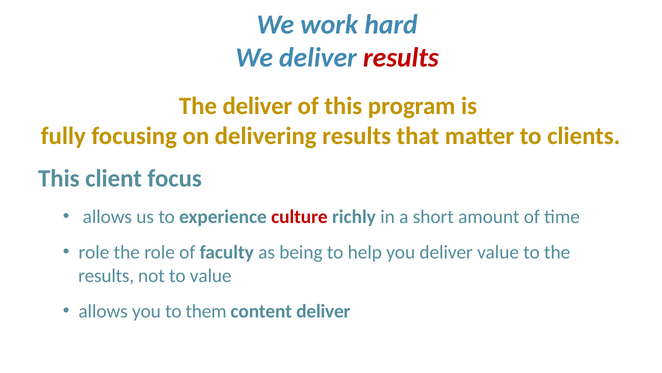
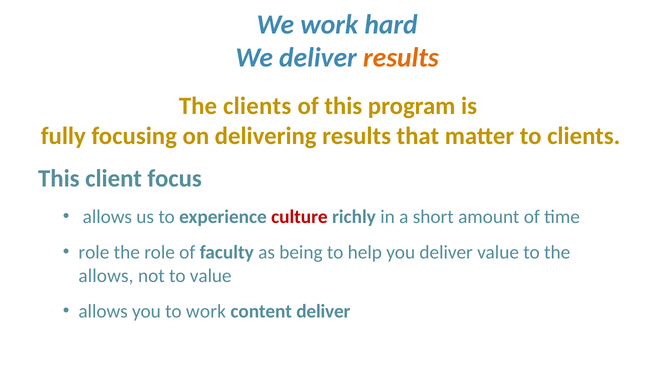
results colour: red -> orange (401, 58)
The deliver: deliver -> clients (257, 106)
results: results -> allows (106, 275)
to them: them -> work (206, 311)
